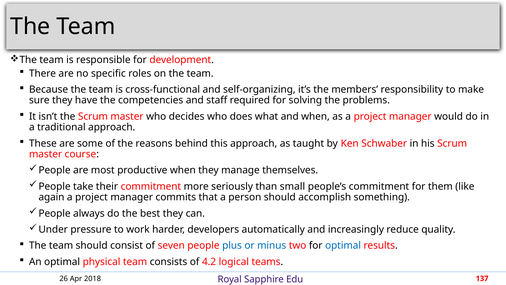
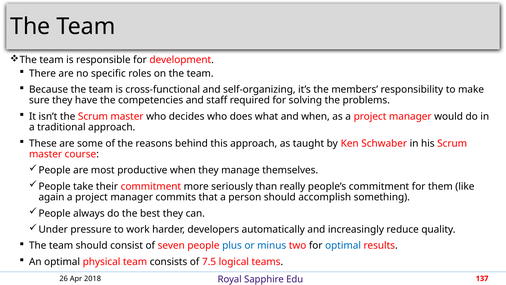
small: small -> really (293, 186)
4.2: 4.2 -> 7.5 (209, 261)
